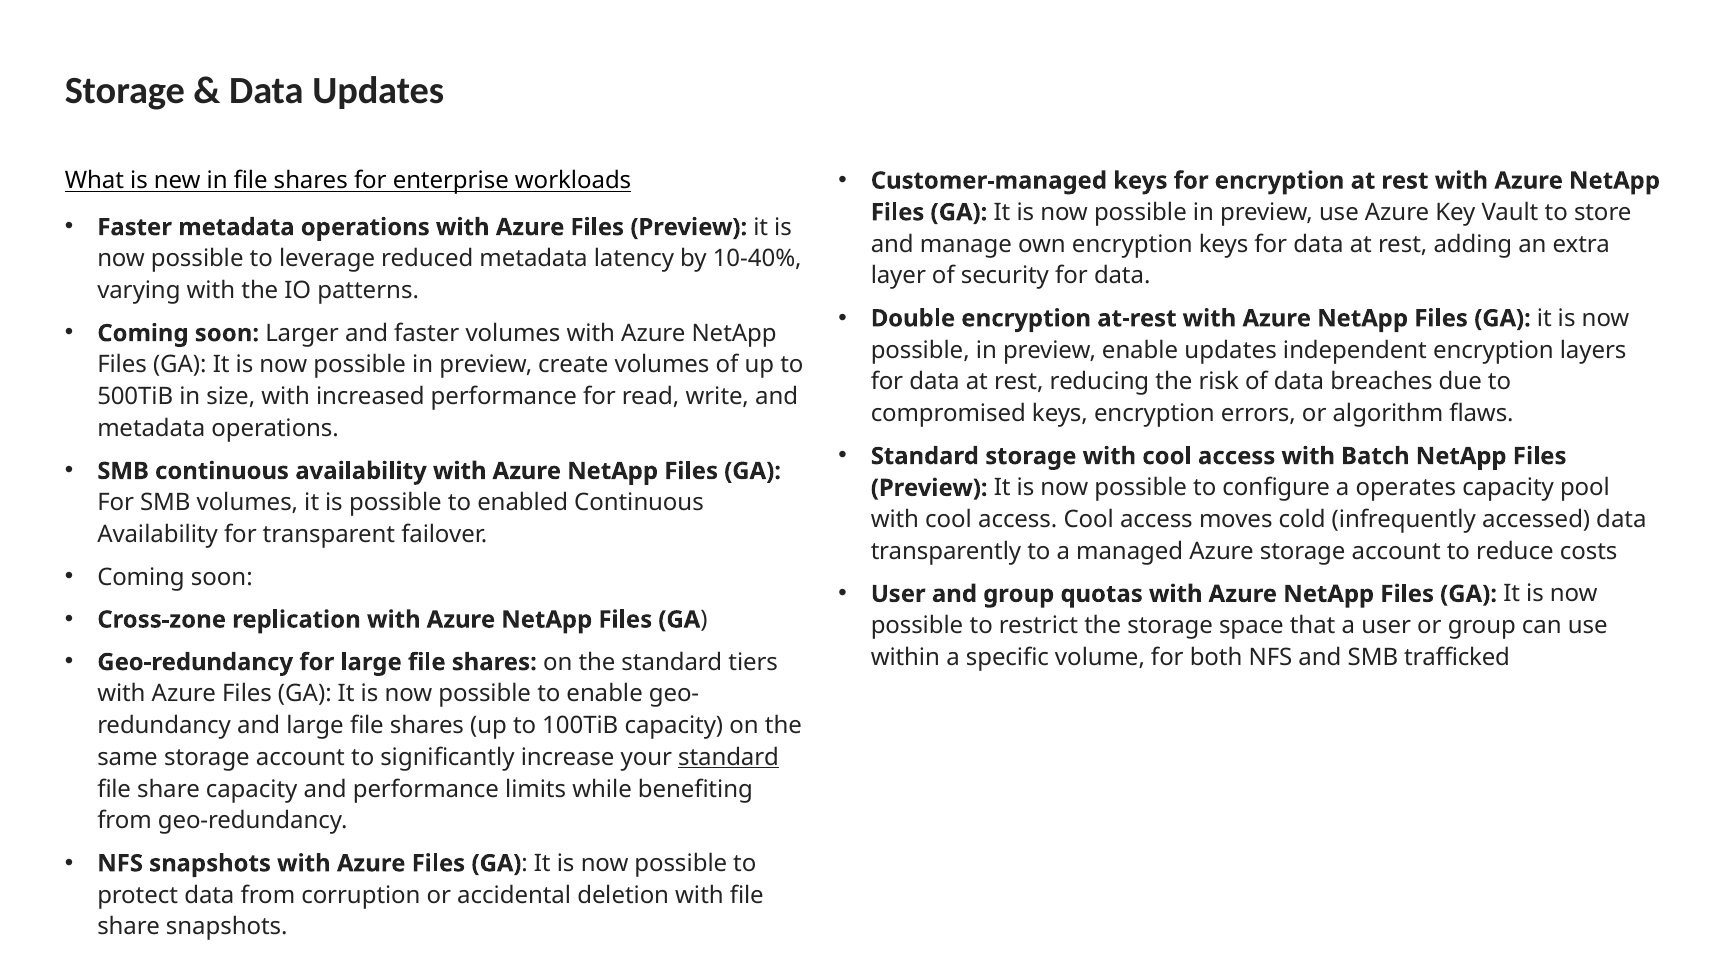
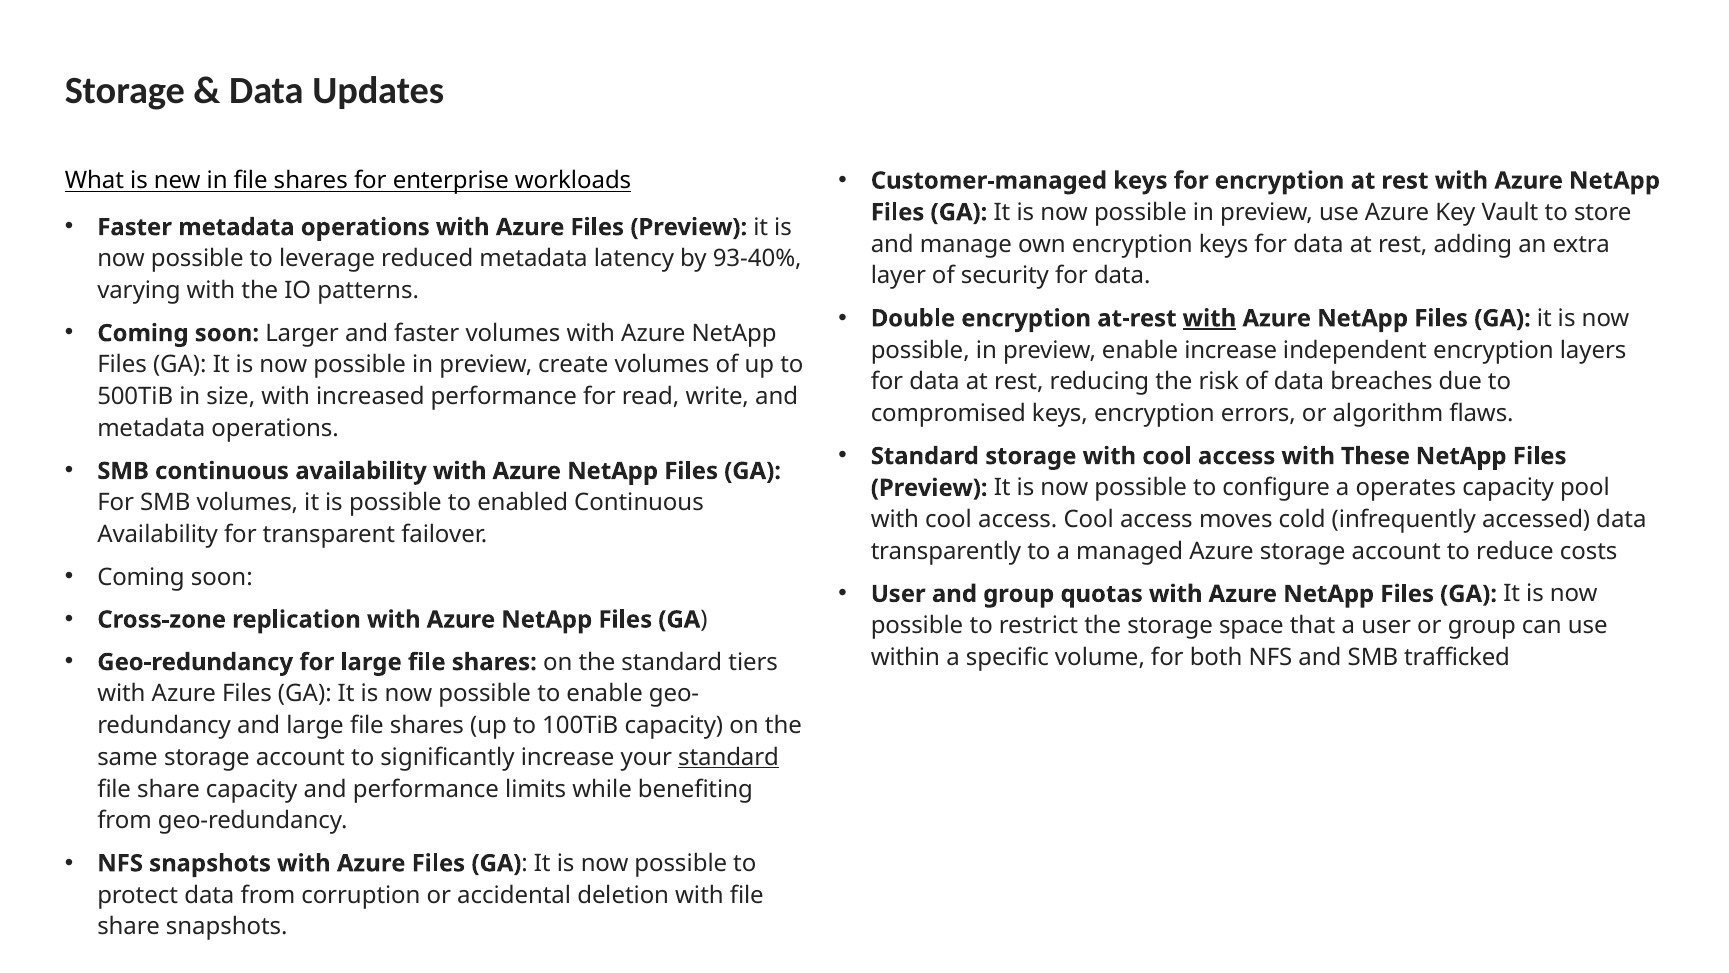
10-40%: 10-40% -> 93-40% (757, 259)
with underline: none -> present (1209, 318)
enable updates: updates -> increase (1231, 350)
Batch: Batch -> These (1375, 456)
